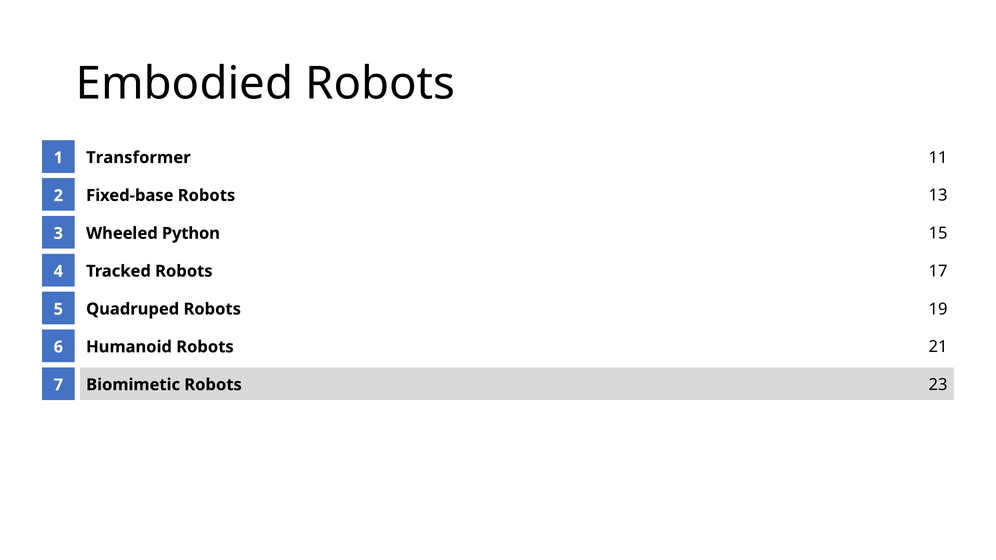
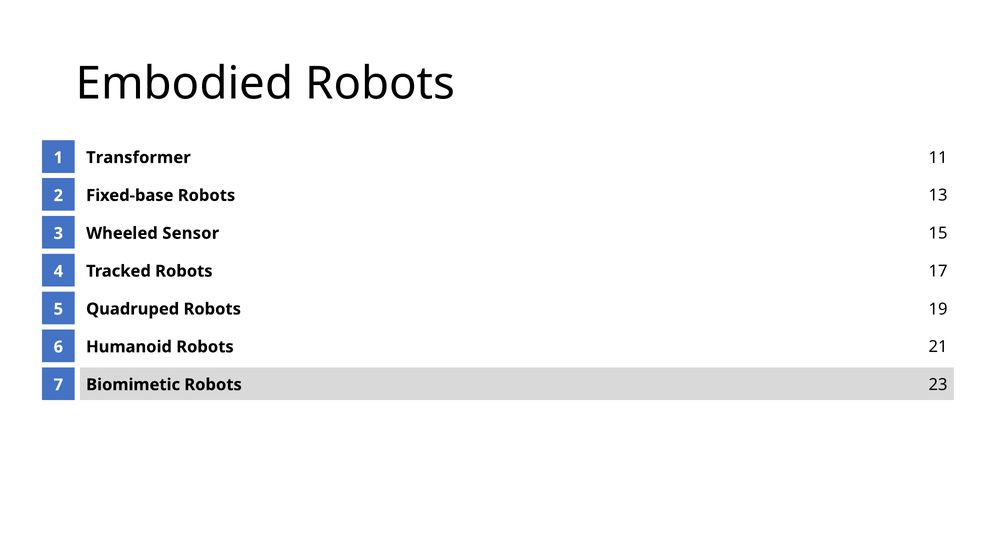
Python: Python -> Sensor (191, 233)
